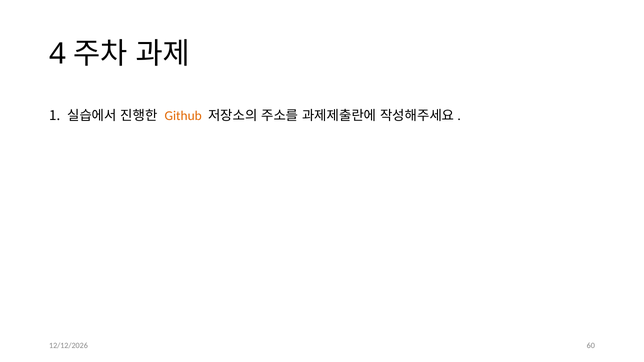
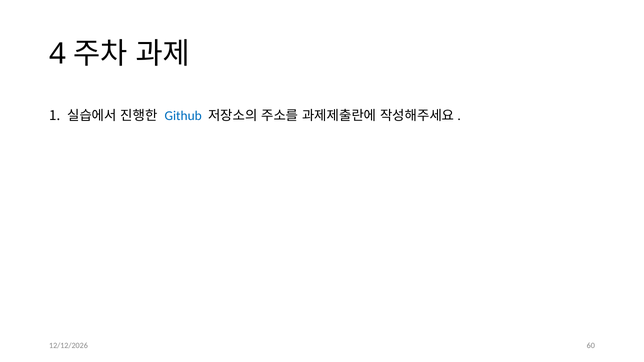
Github colour: orange -> blue (183, 116)
